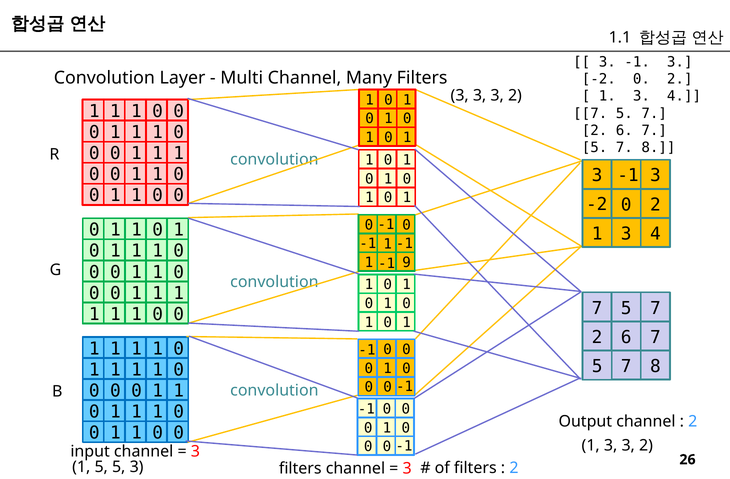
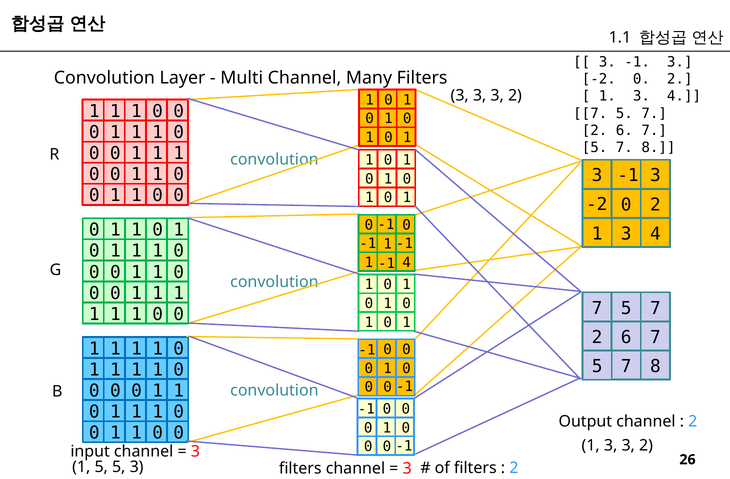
1 9: 9 -> 4 (407, 263)
